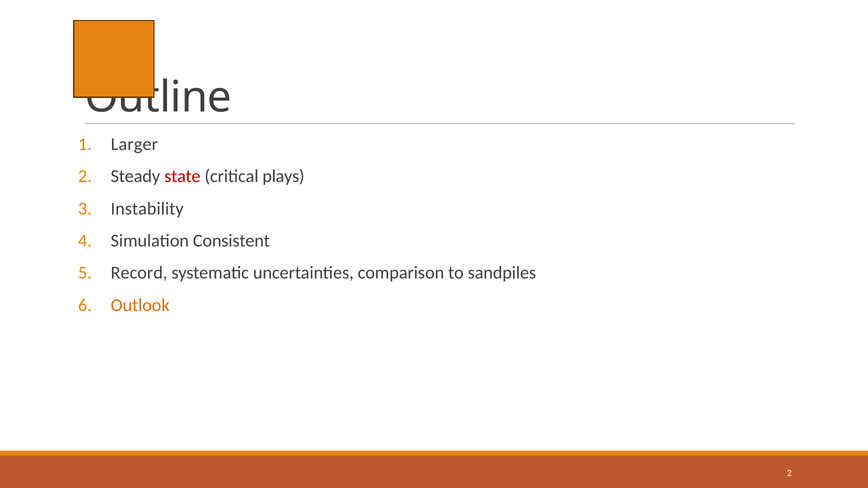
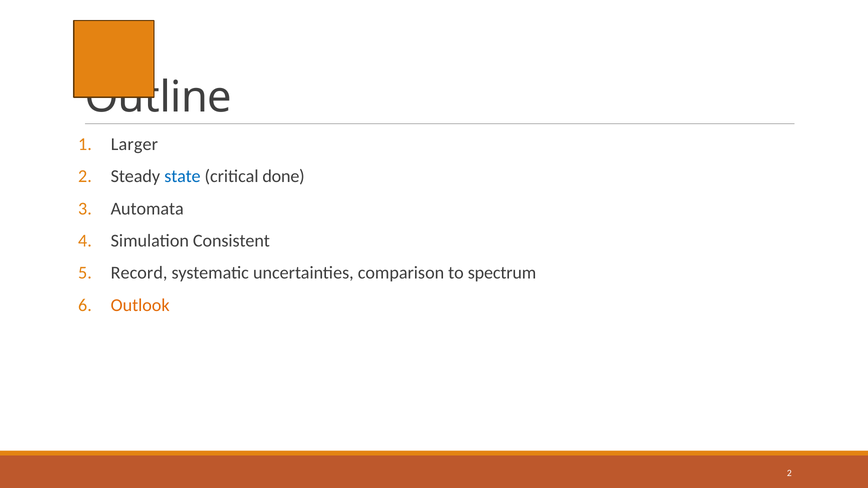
state colour: red -> blue (182, 177)
plays: plays -> done (284, 177)
Instability: Instability -> Automata (147, 209)
sandpiles: sandpiles -> spectrum (502, 273)
